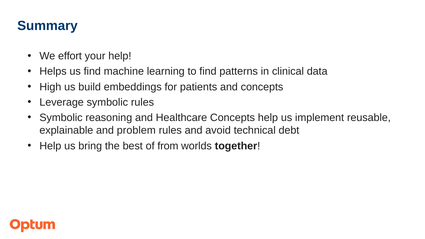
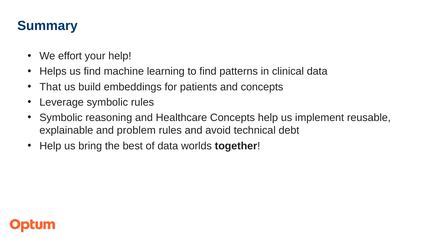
High: High -> That (50, 87)
of from: from -> data (168, 146)
